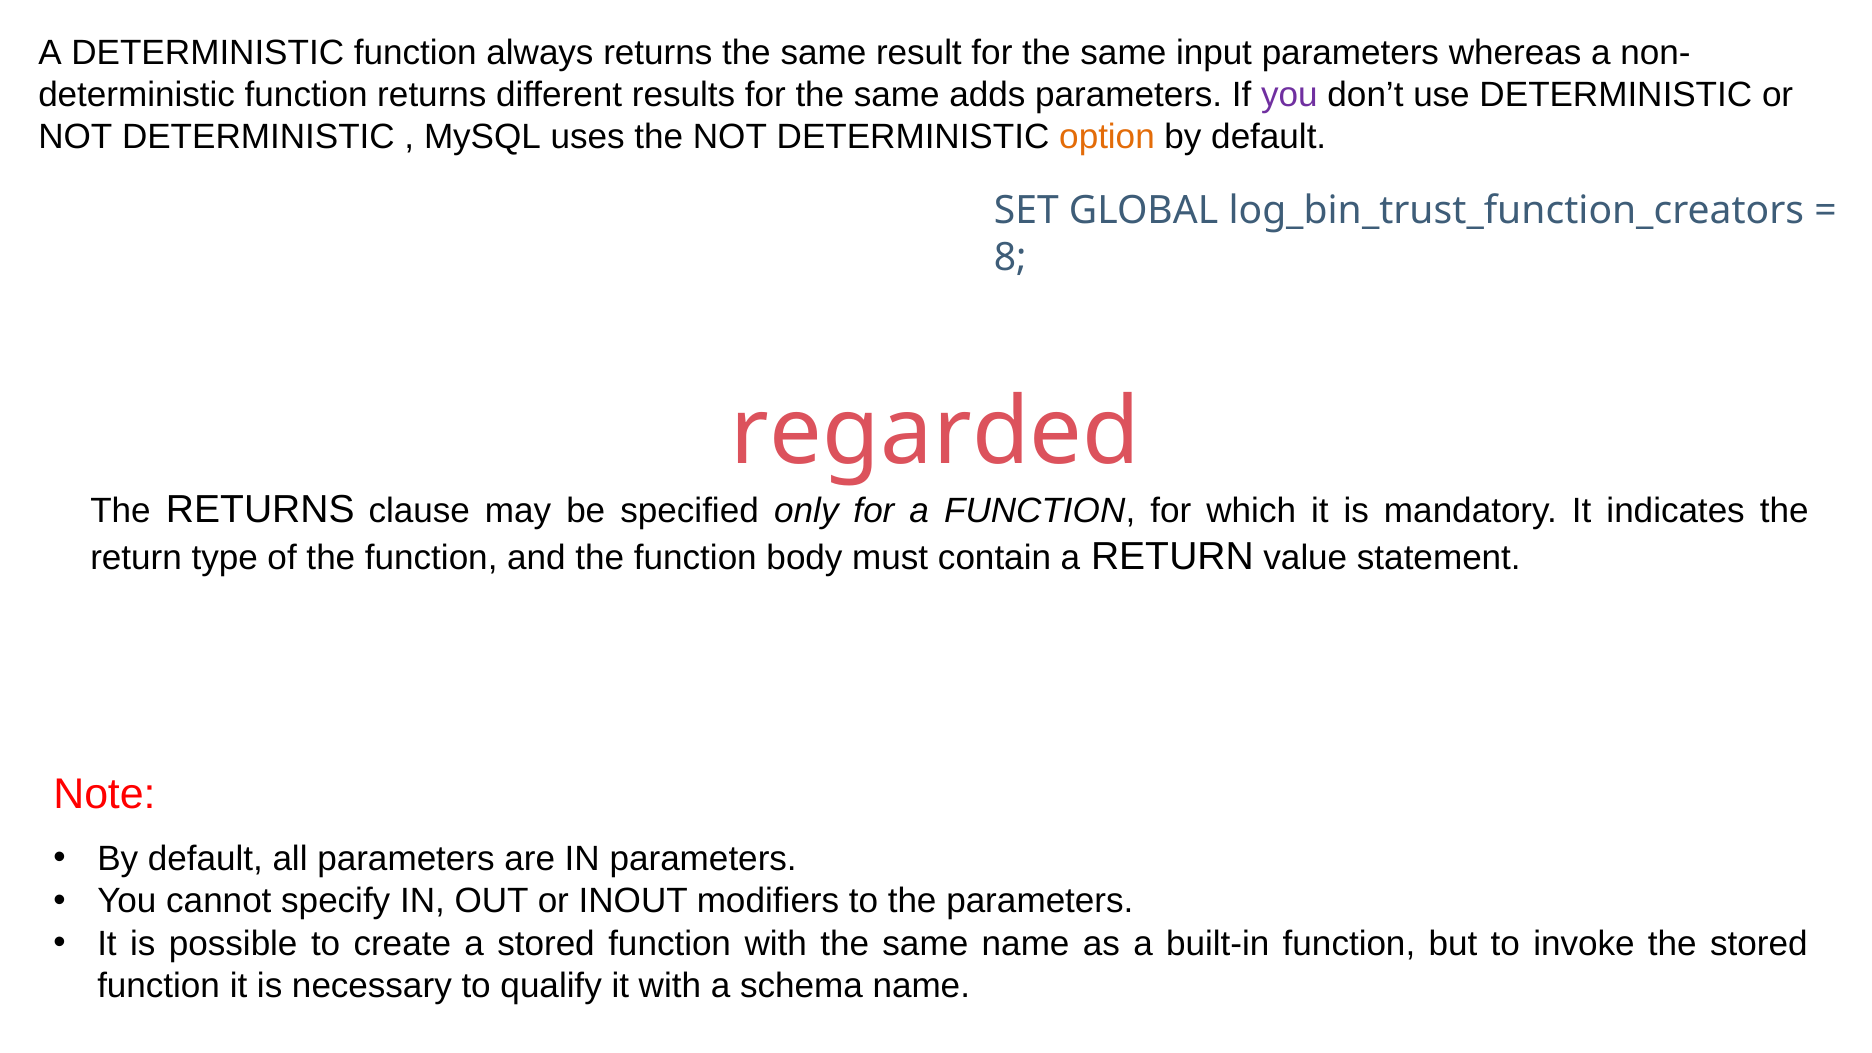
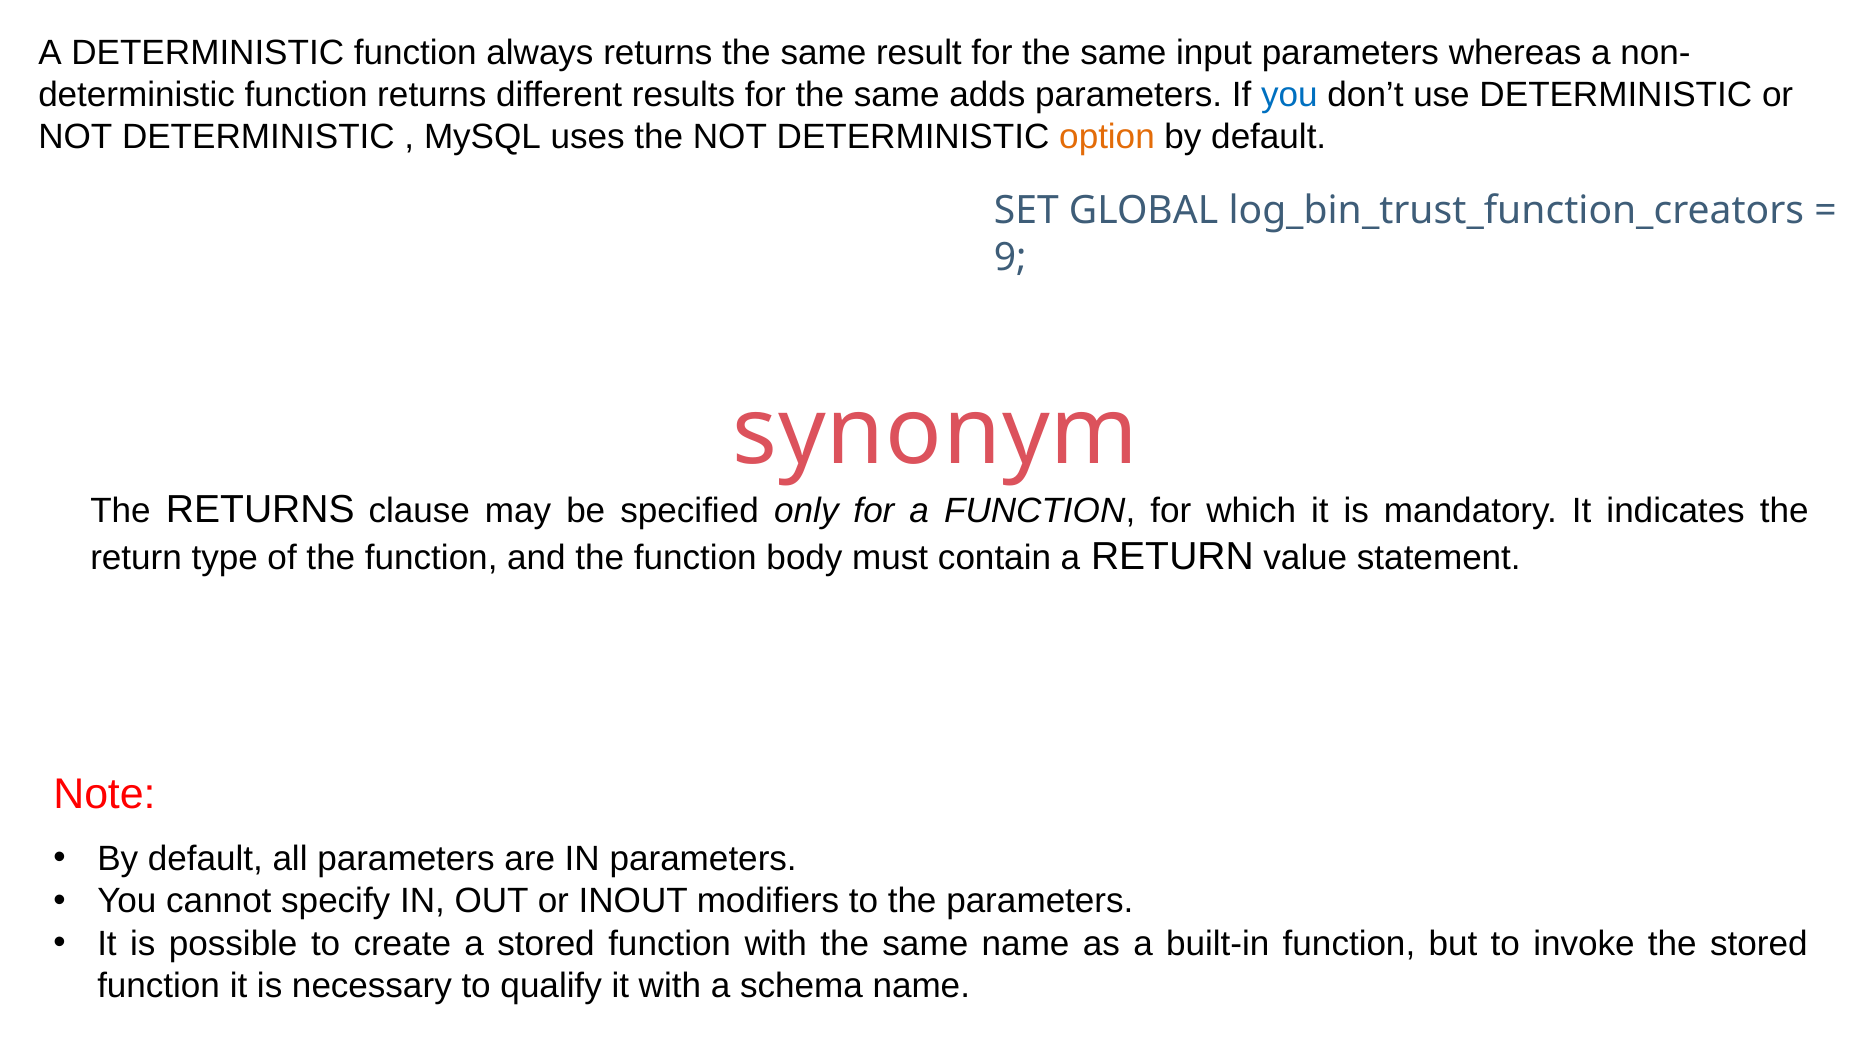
you colour: purple -> blue (1289, 95)
8: 8 -> 9 (1010, 258)
regarded: regarded -> synonym (935, 432)
